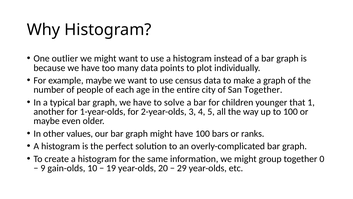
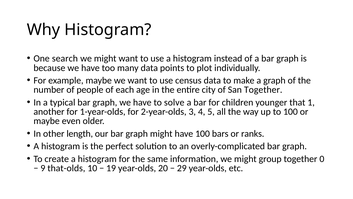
outlier: outlier -> search (65, 58)
values: values -> length (80, 133)
gain-olds: gain-olds -> that-olds (66, 168)
